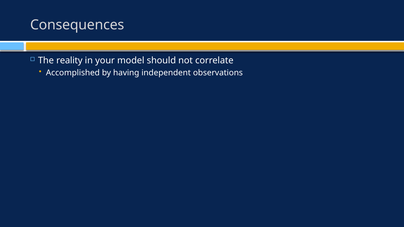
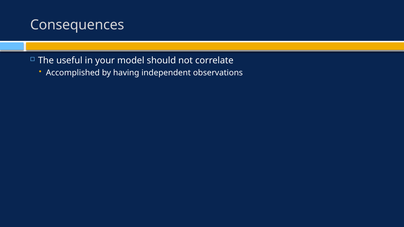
reality: reality -> useful (69, 61)
